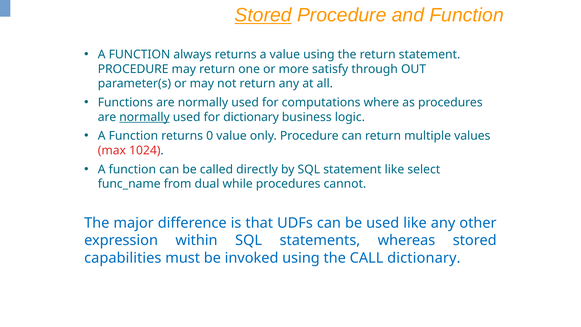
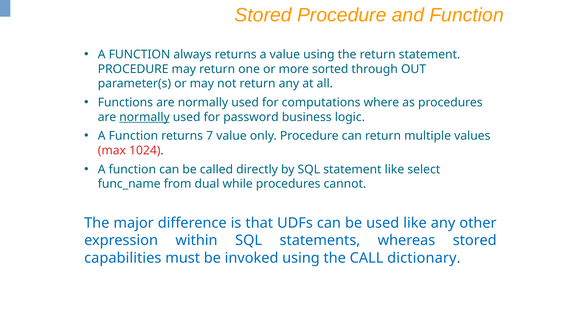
Stored underline: present -> none (263, 15)
satisfy: satisfy -> sorted (330, 69)
for dictionary: dictionary -> password (251, 117)
0: 0 -> 7 (210, 136)
